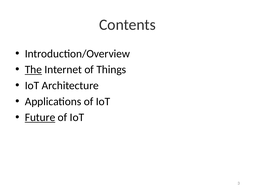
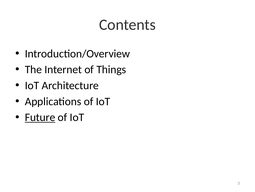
The underline: present -> none (33, 69)
